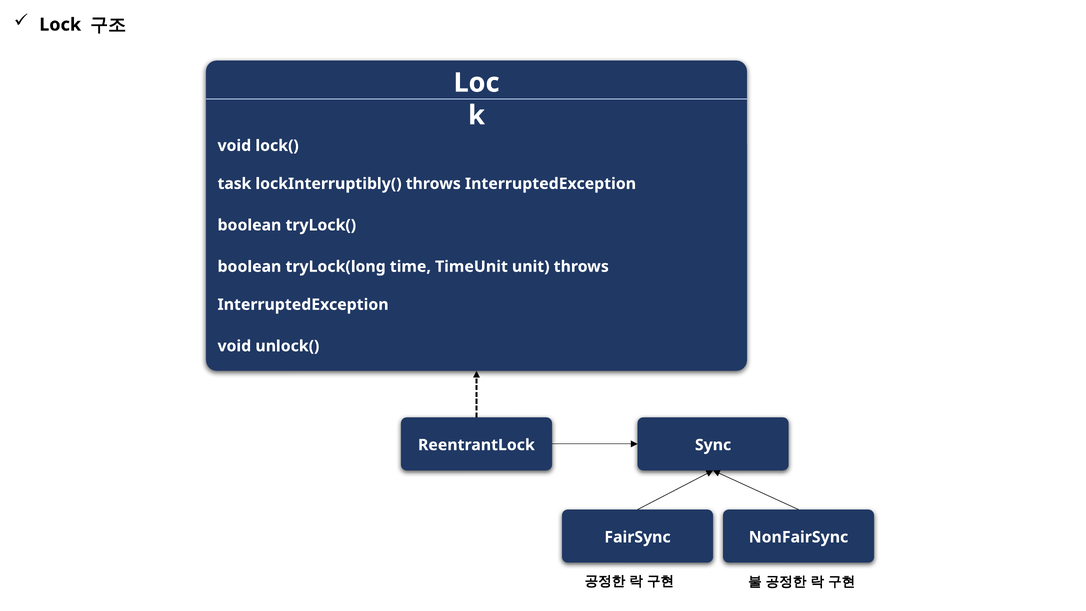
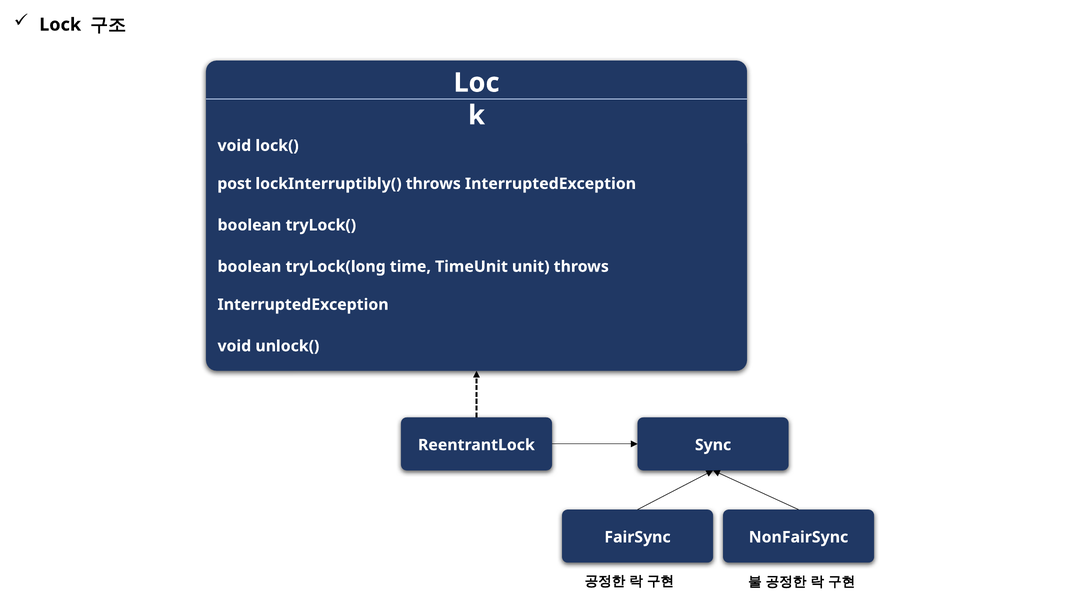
task: task -> post (234, 184)
